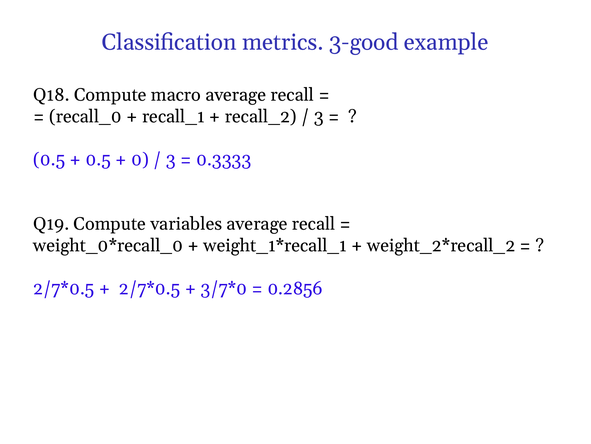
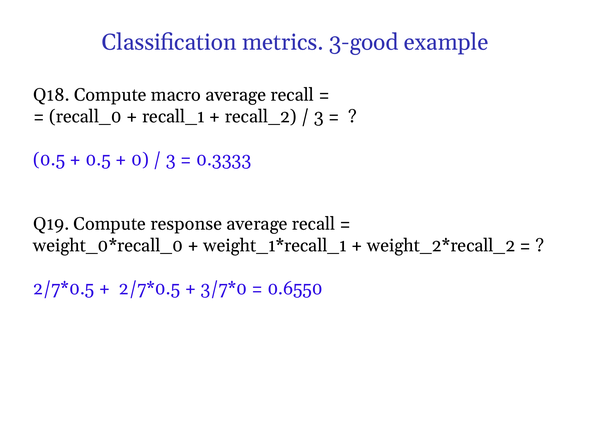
variables: variables -> response (186, 224)
0.2856: 0.2856 -> 0.6550 (295, 288)
